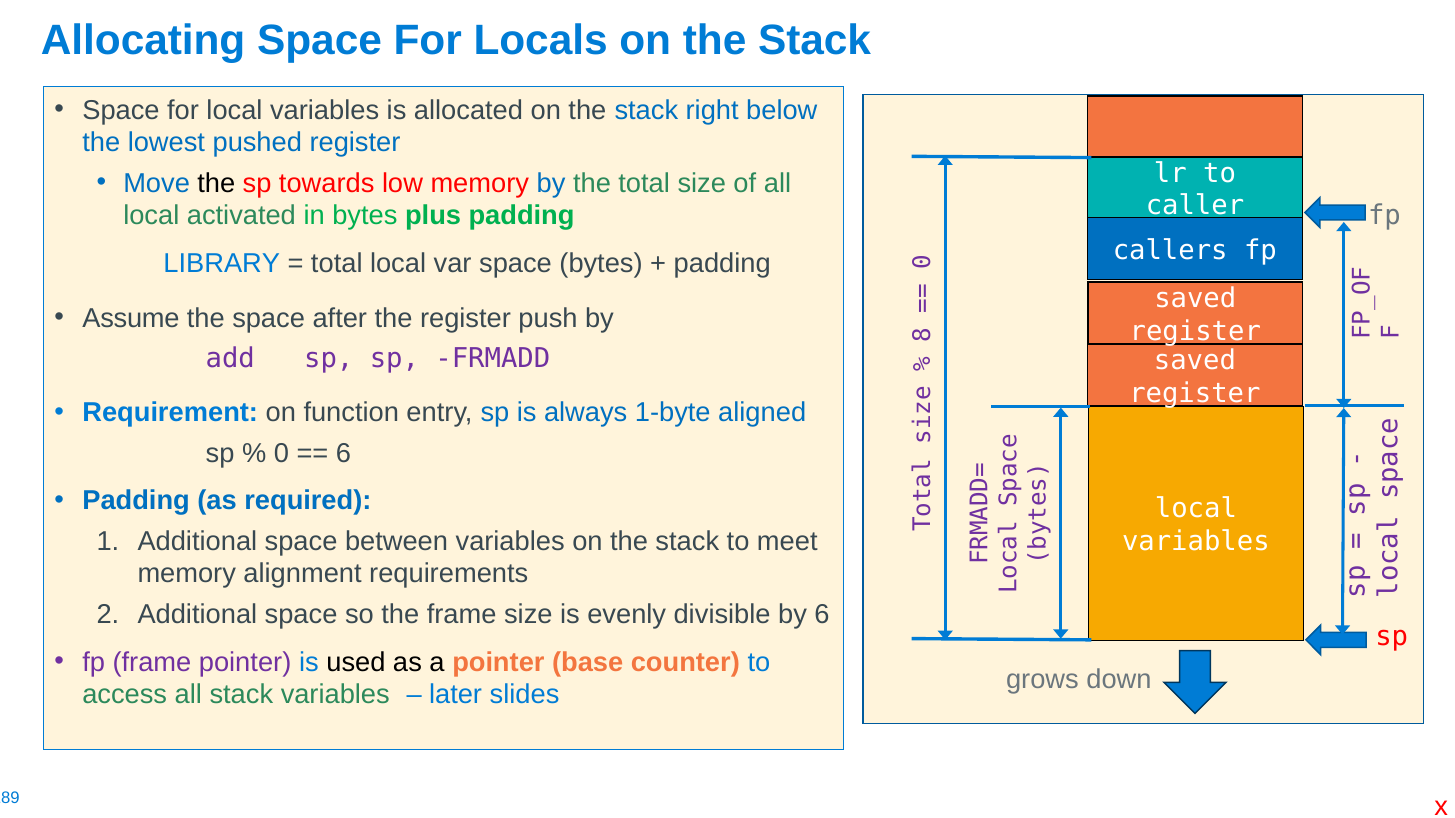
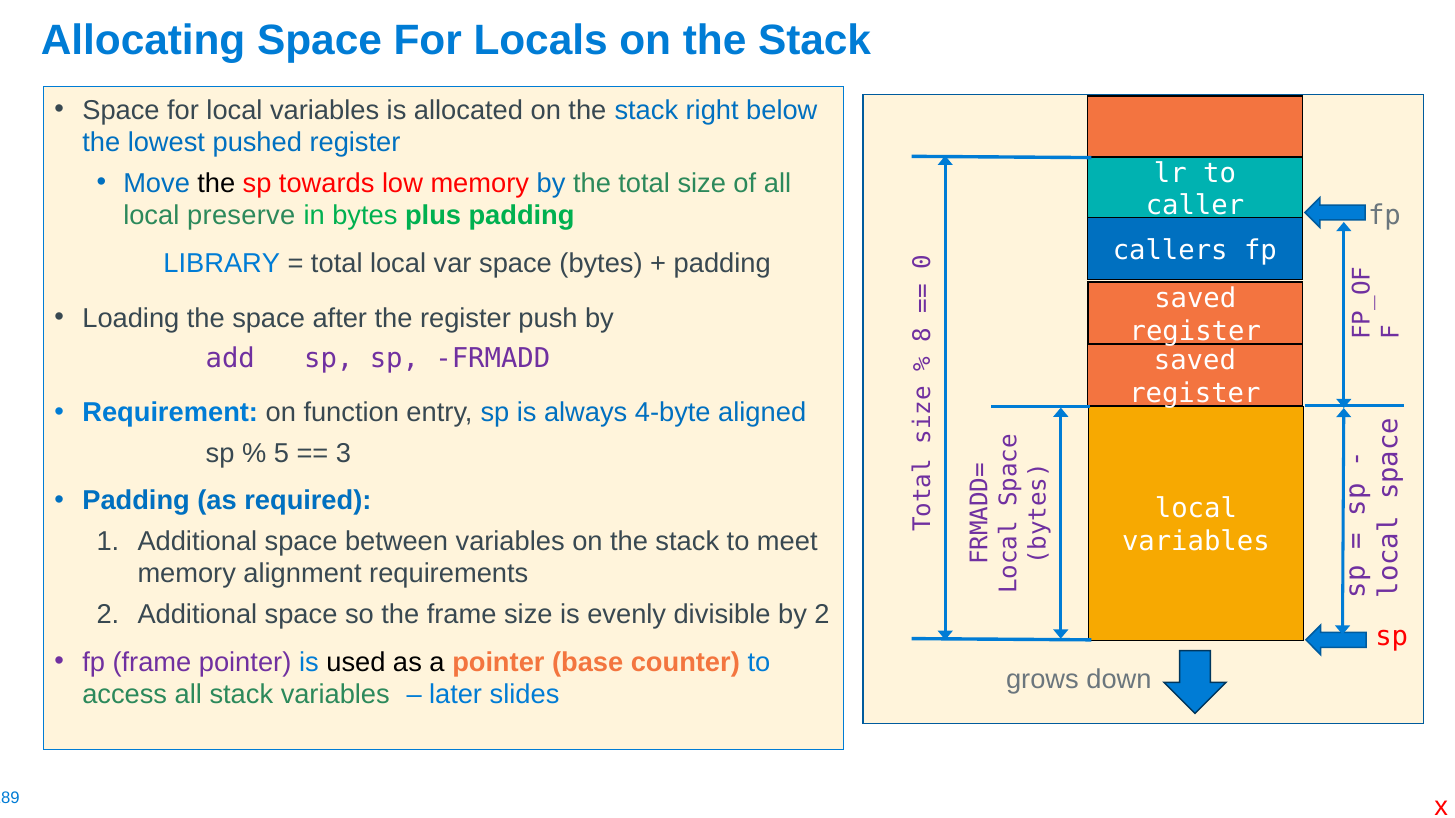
activated: activated -> preserve (241, 216)
Assume: Assume -> Loading (131, 318)
1-byte: 1-byte -> 4-byte (673, 413)
0: 0 -> 5 (281, 453)
6: 6 -> 3 (344, 453)
by 6: 6 -> 2 (822, 615)
